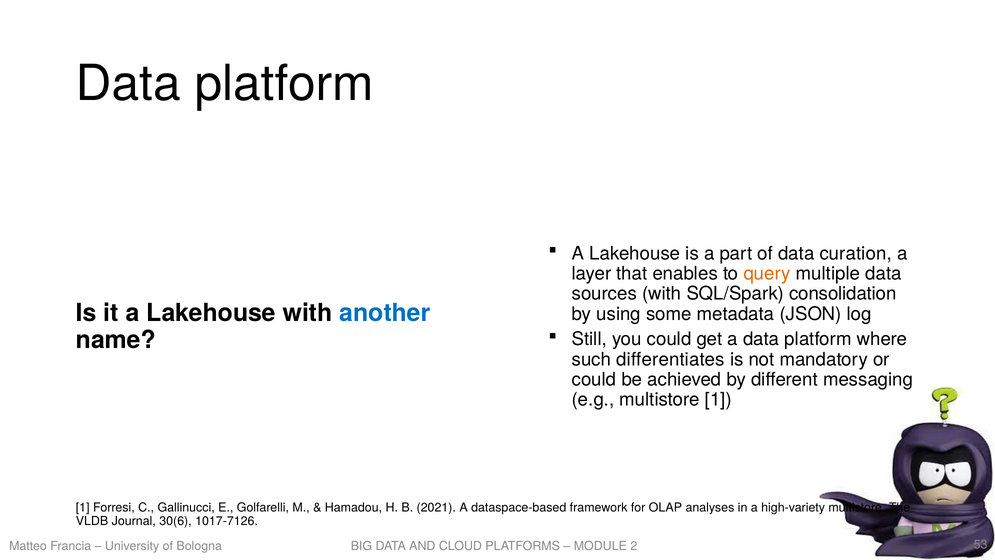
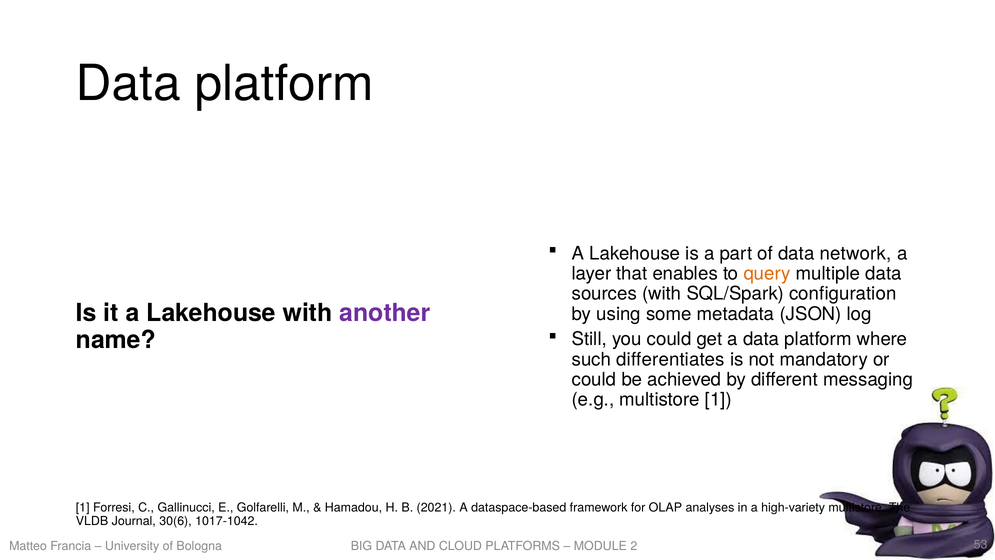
curation: curation -> network (856, 253)
consolidation: consolidation -> configuration (843, 294)
another colour: blue -> purple (385, 313)
1017-7126: 1017-7126 -> 1017-1042 (227, 521)
